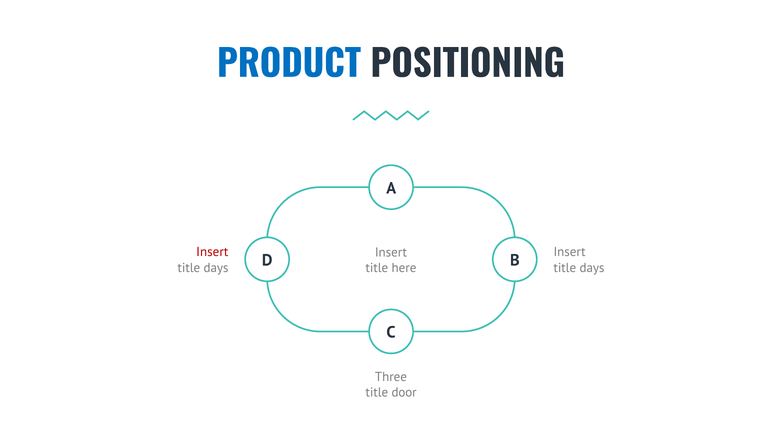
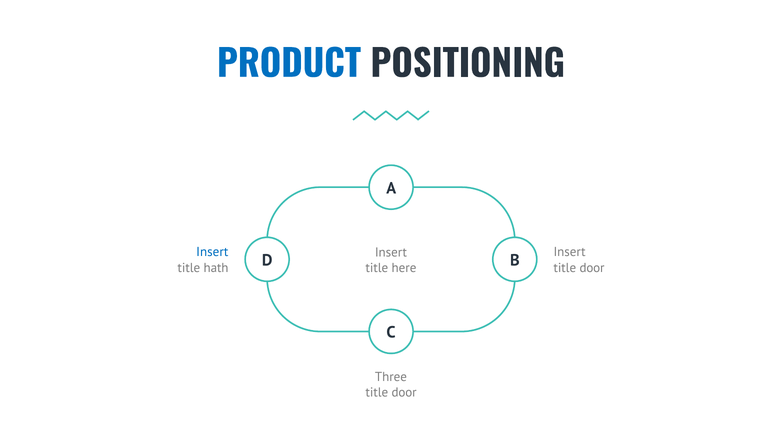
Insert colour: red -> blue (212, 252)
days: days -> hath (216, 268)
days: days -> door (592, 268)
